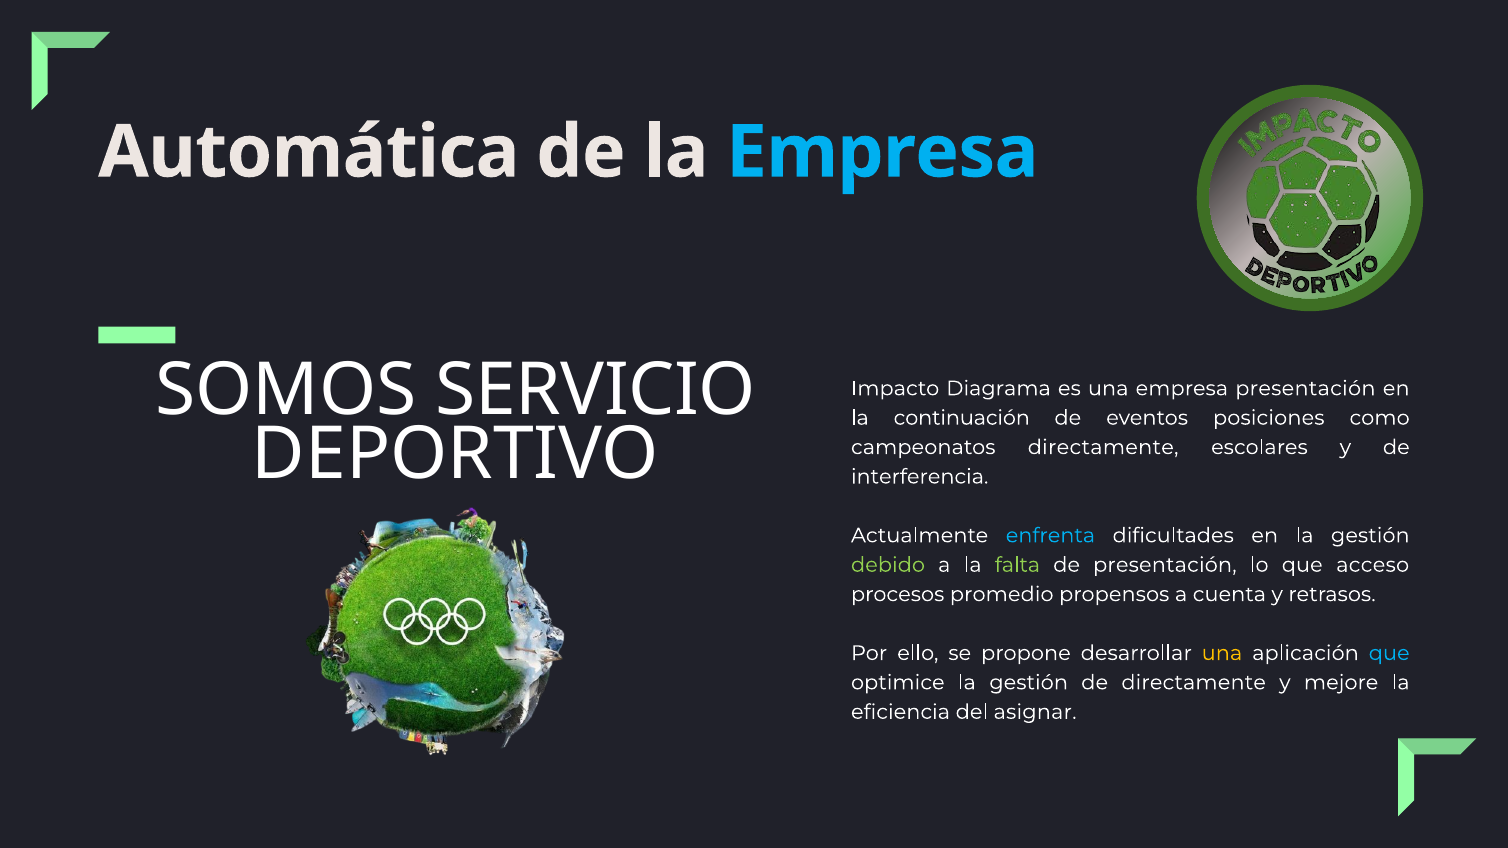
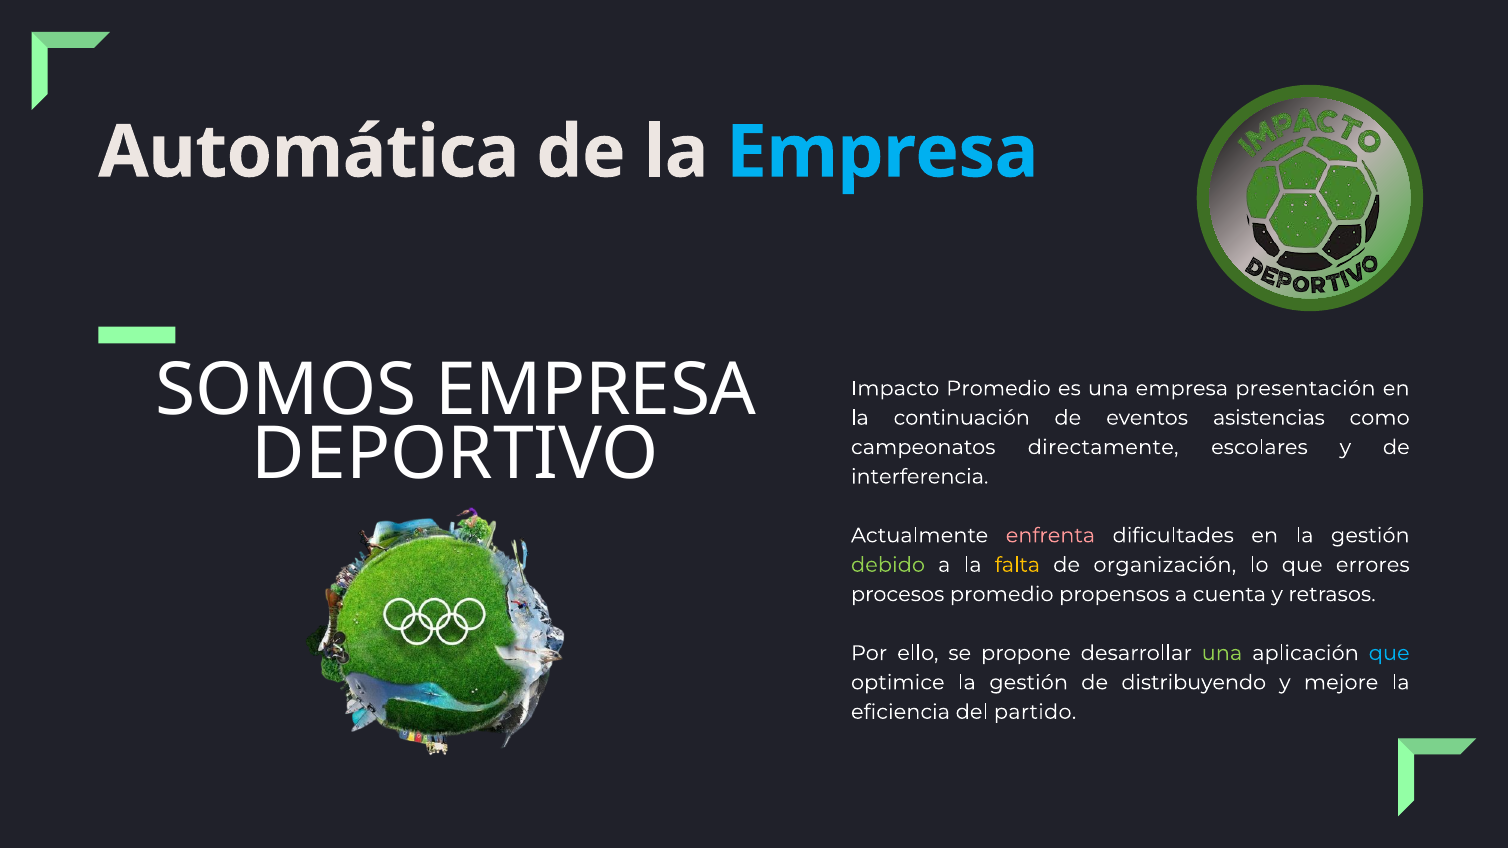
SOMOS SERVICIO: SERVICIO -> EMPRESA (596, 390)
Impacto Diagrama: Diagrama -> Promedio (998, 389)
posiciones: posiciones -> asistencias (1269, 418)
enfrenta colour: light blue -> pink (1050, 536)
falta colour: light green -> yellow (1017, 565)
de presentación: presentación -> organización (1165, 565)
acceso: acceso -> errores (1373, 565)
una colour: yellow -> light green (1222, 653)
de directamente: directamente -> distribuyendo (1194, 683)
asignar: asignar -> partido (1035, 712)
